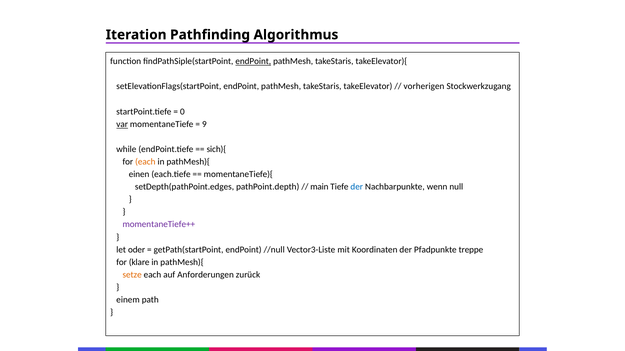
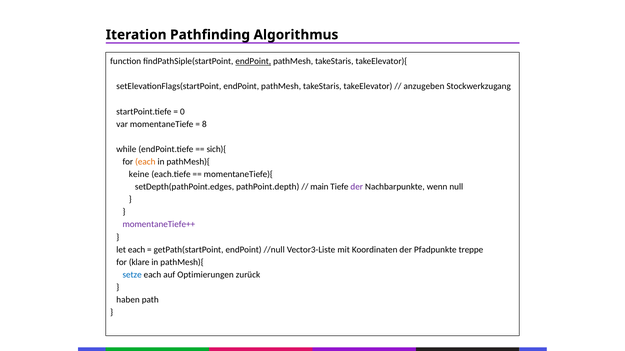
vorherigen: vorherigen -> anzugeben (424, 87)
var underline: present -> none (122, 124)
9: 9 -> 8 (204, 124)
einen: einen -> keine (139, 175)
der colour: blue -> purple (357, 187)
let oder: oder -> each (137, 250)
setze colour: orange -> blue (132, 275)
Anforderungen: Anforderungen -> Optimierungen (206, 275)
einem: einem -> haben (128, 300)
